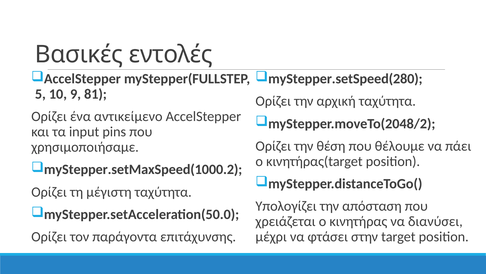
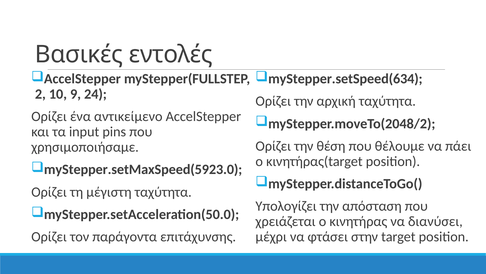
myStepper.setSpeed(280: myStepper.setSpeed(280 -> myStepper.setSpeed(634 (345, 79)
5: 5 -> 2 (40, 94)
81: 81 -> 24 (95, 94)
myStepper.setMaxSpeed(1000.2: myStepper.setMaxSpeed(1000.2 -> myStepper.setMaxSpeed(5923.0 (143, 169)
